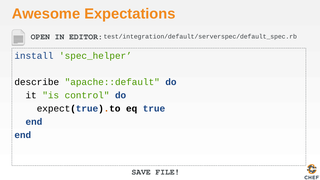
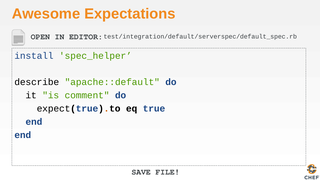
control: control -> comment (87, 95)
